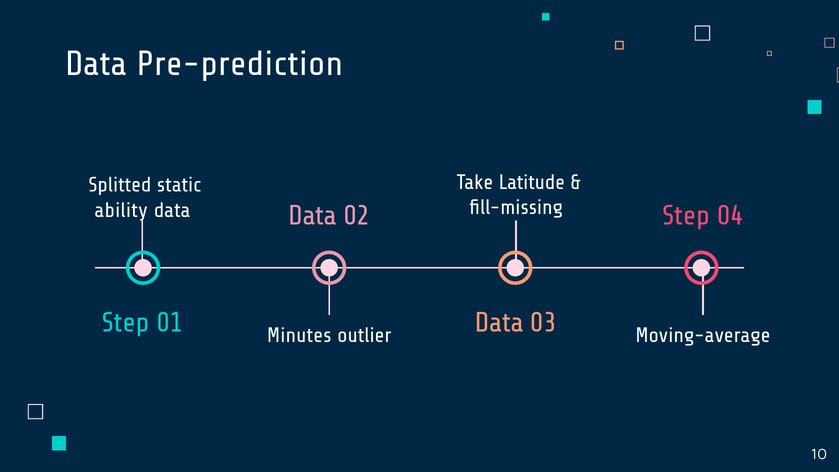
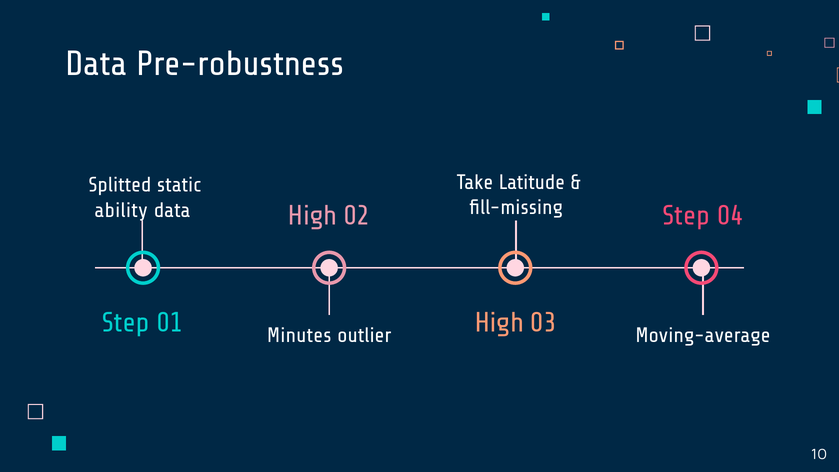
Pre-prediction: Pre-prediction -> Pre-robustness (240, 64)
Data: Data -> High (313, 215)
Data: Data -> High (499, 323)
